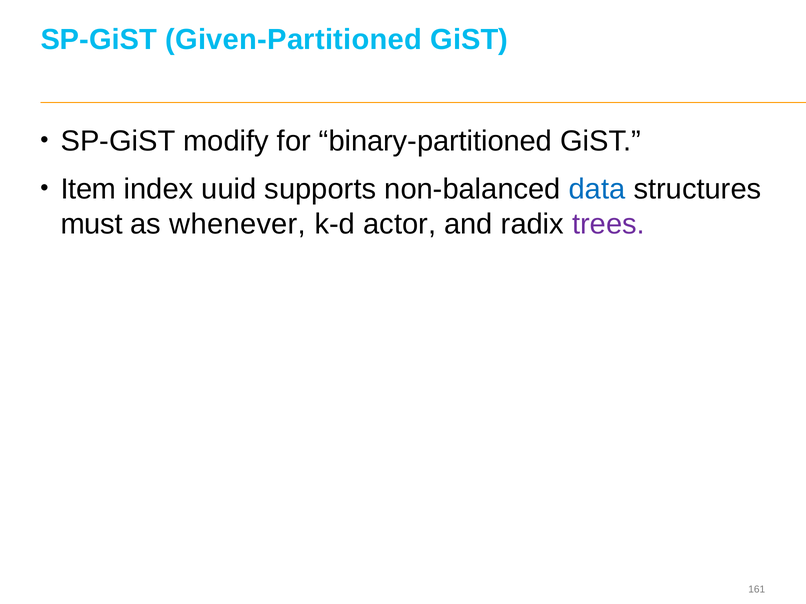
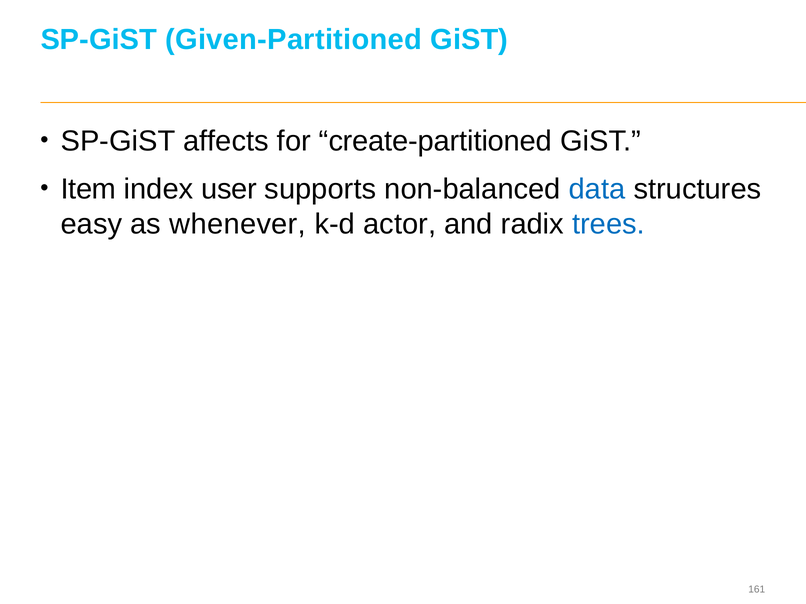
modify: modify -> affects (226, 141)
binary-partitioned: binary-partitioned -> create-partitioned (436, 141)
uuid: uuid -> user (229, 190)
must: must -> easy (91, 224)
trees colour: purple -> blue (608, 224)
